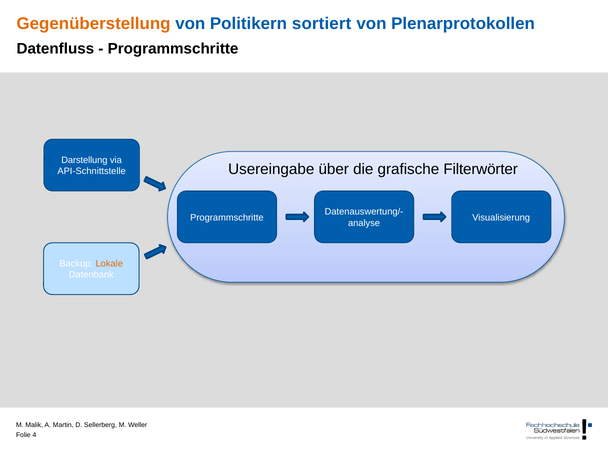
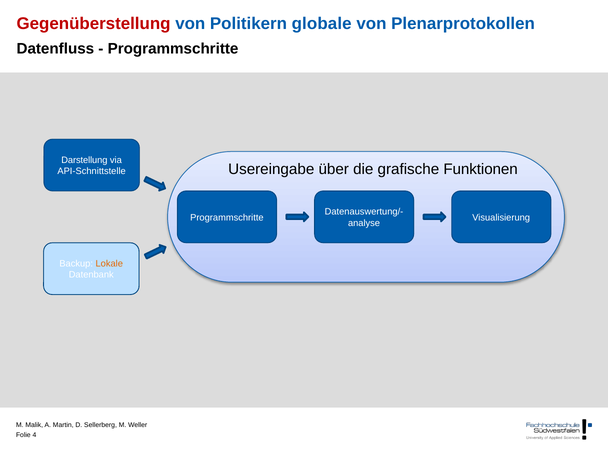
Gegenüberstellung colour: orange -> red (94, 24)
sortiert: sortiert -> globale (322, 24)
Filterwörter: Filterwörter -> Funktionen (481, 169)
